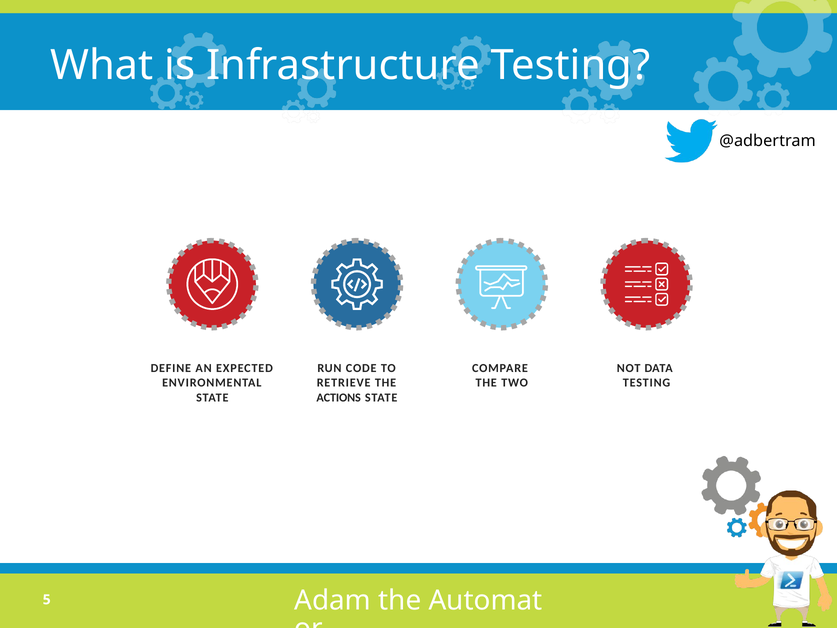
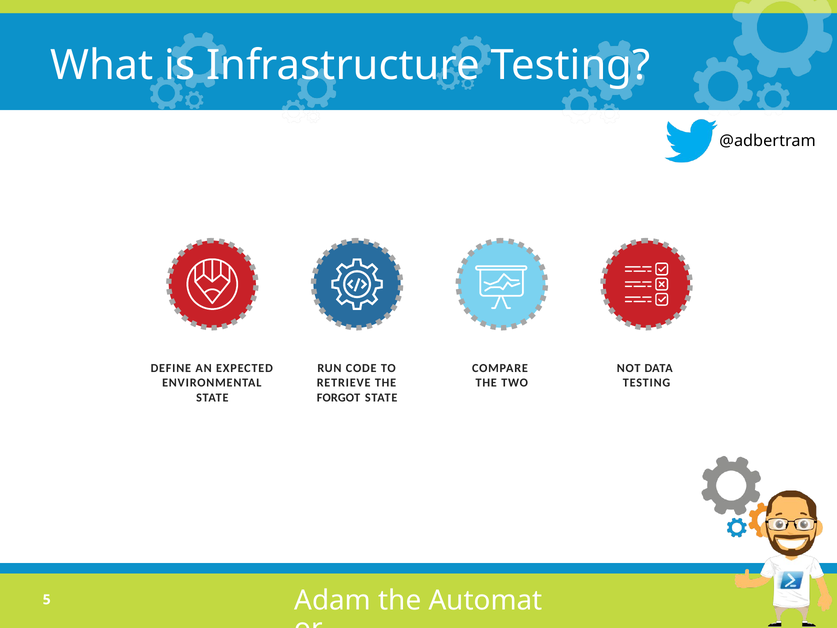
ACTIONS: ACTIONS -> FORGOT (339, 397)
